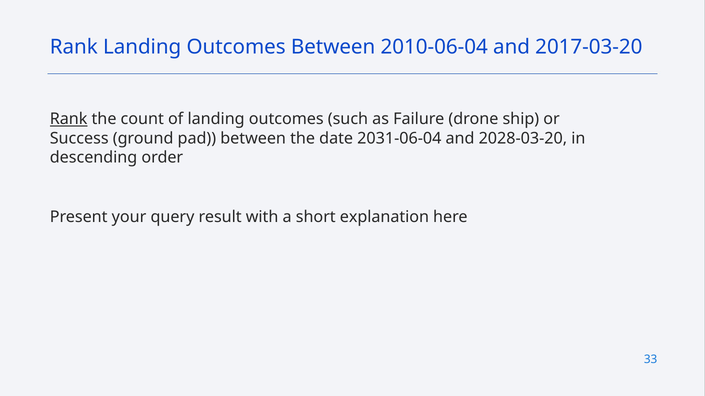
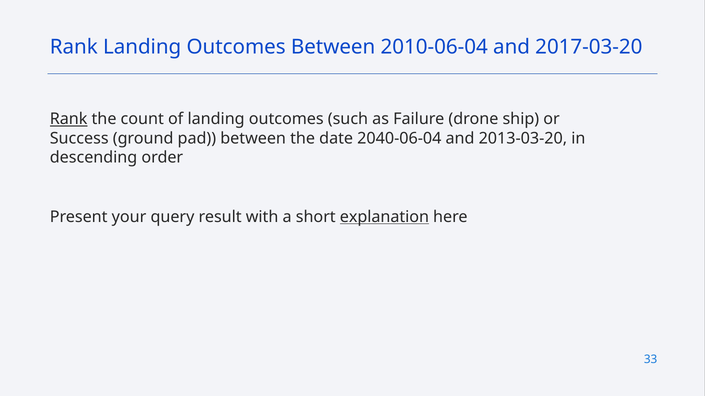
2031-06-04: 2031-06-04 -> 2040-06-04 (399, 138)
2028-03-20: 2028-03-20 -> 2013-03-20 (523, 138)
explanation underline: none -> present (384, 217)
